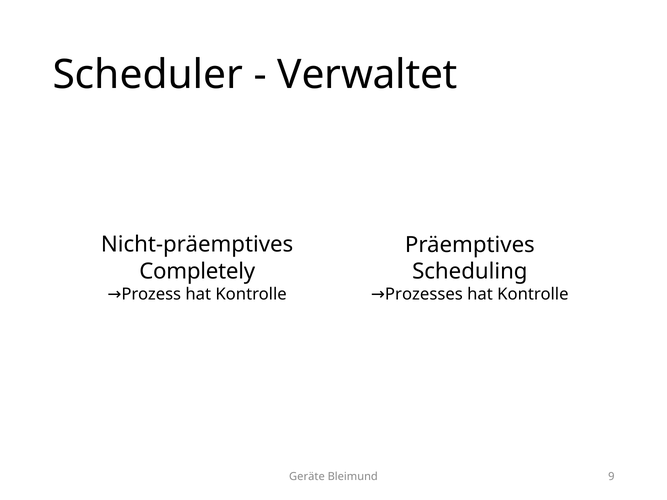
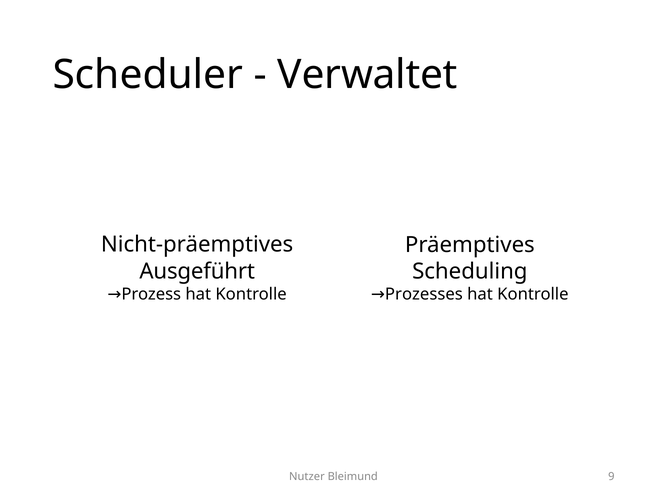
Completely: Completely -> Ausgeführt (197, 271)
Geräte: Geräte -> Nutzer (307, 477)
